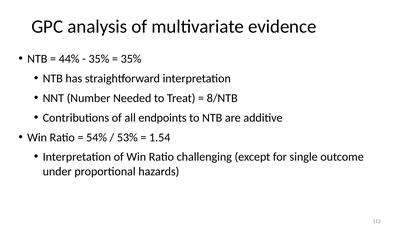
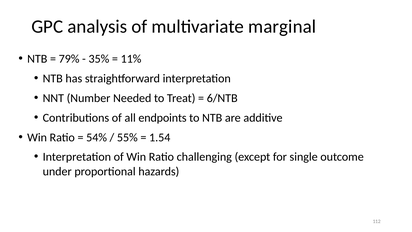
evidence: evidence -> marginal (282, 26)
44%: 44% -> 79% (69, 59)
35%: 35% -> 11% (131, 59)
8/NTB: 8/NTB -> 6/NTB (222, 98)
53%: 53% -> 55% (127, 137)
